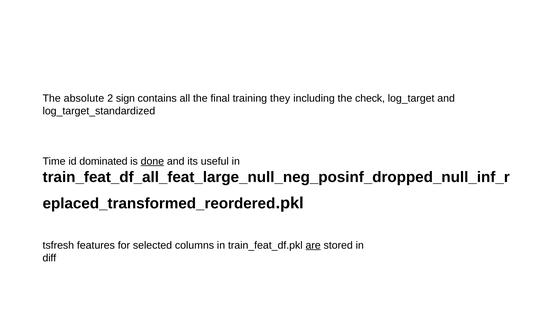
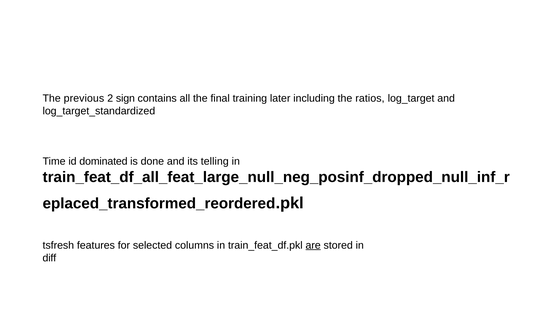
absolute: absolute -> previous (84, 98)
they: they -> later (280, 98)
check: check -> ratios (370, 98)
done underline: present -> none (152, 161)
useful: useful -> telling (215, 161)
